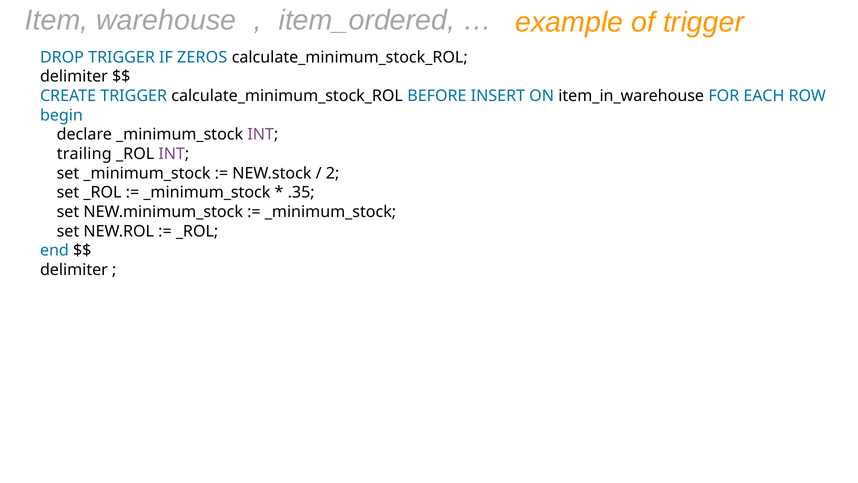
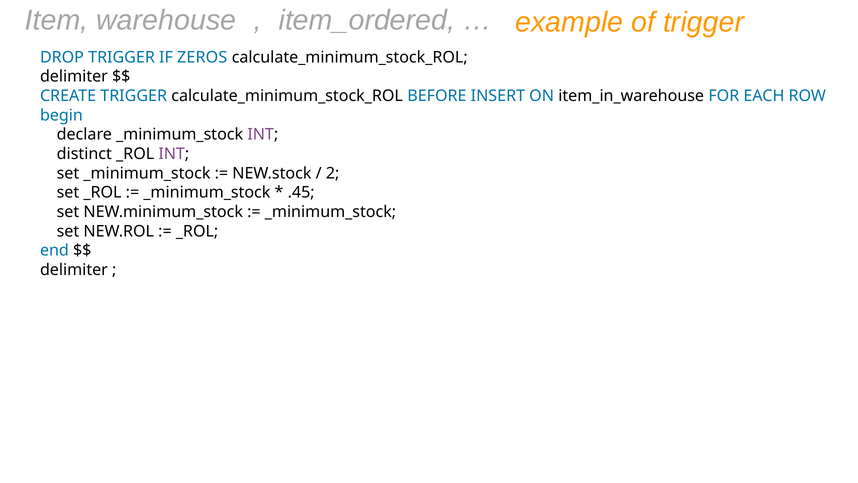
trailing: trailing -> distinct (84, 154)
.35: .35 -> .45 (301, 192)
